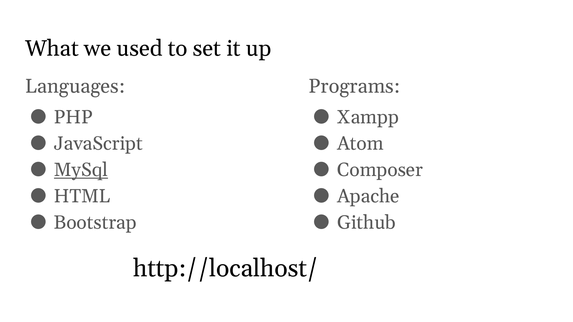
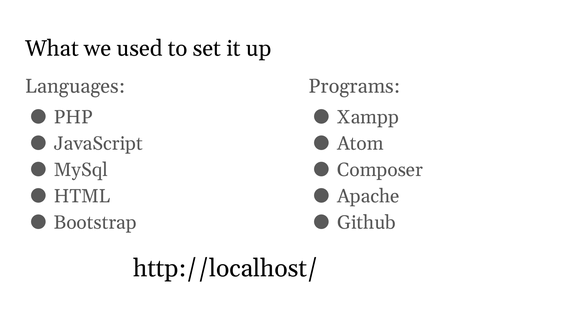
MySql underline: present -> none (81, 170)
